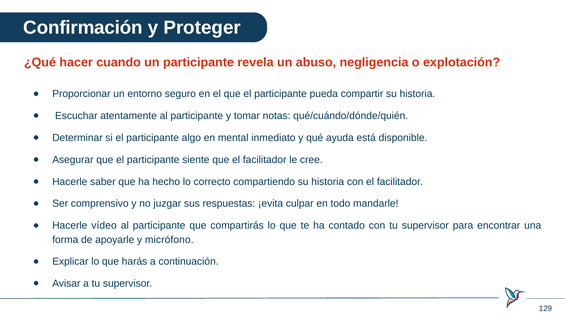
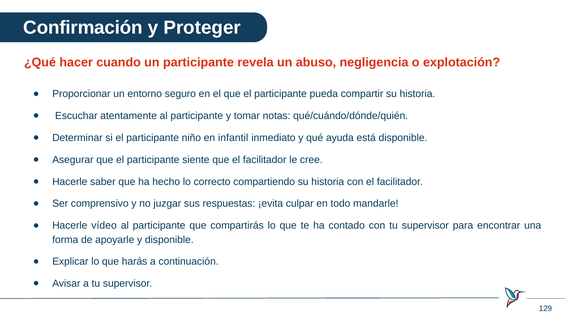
algo: algo -> niño (191, 138)
mental: mental -> infantil (233, 138)
y micrófono: micrófono -> disponible (169, 240)
